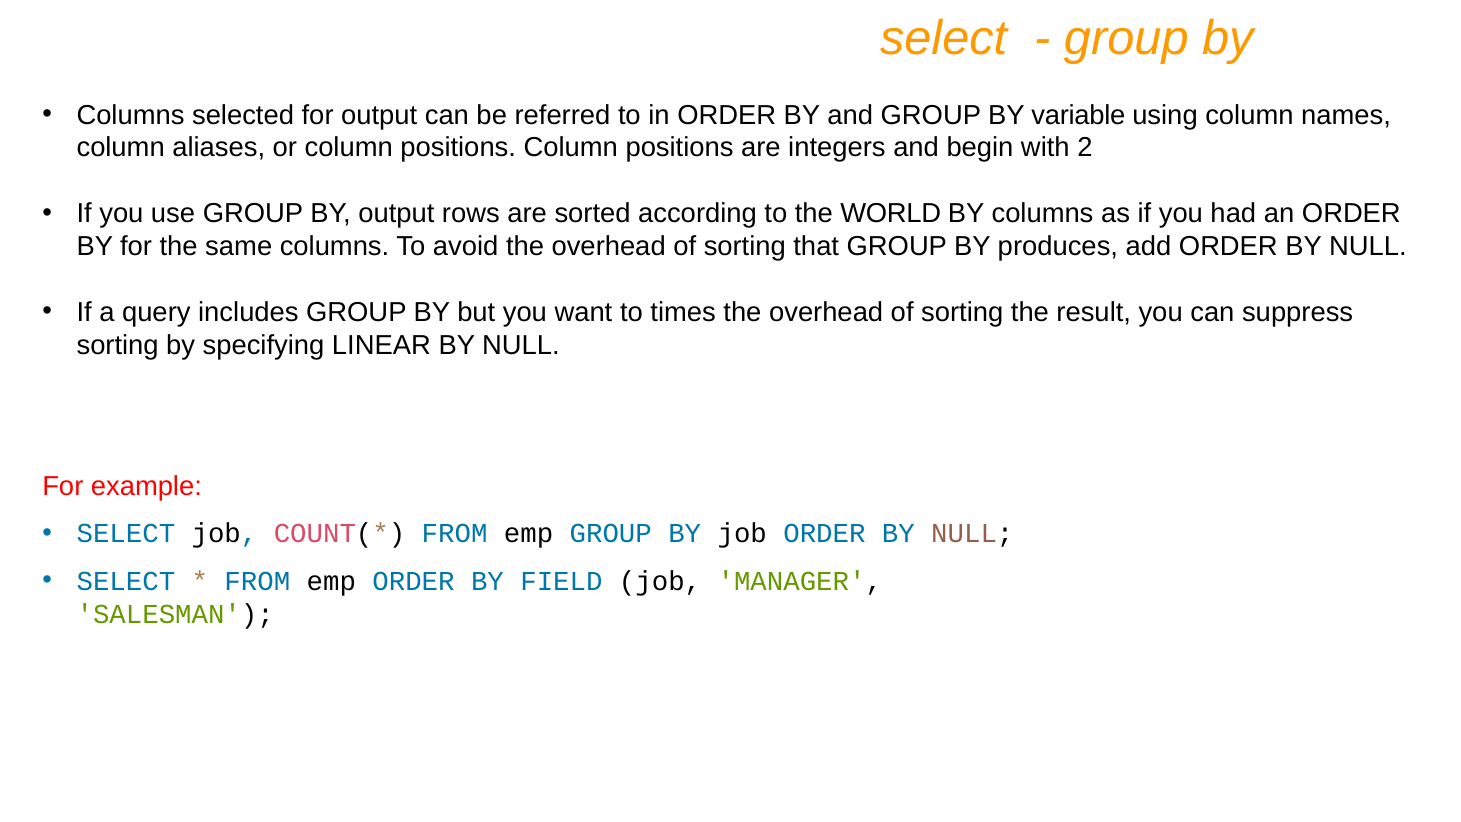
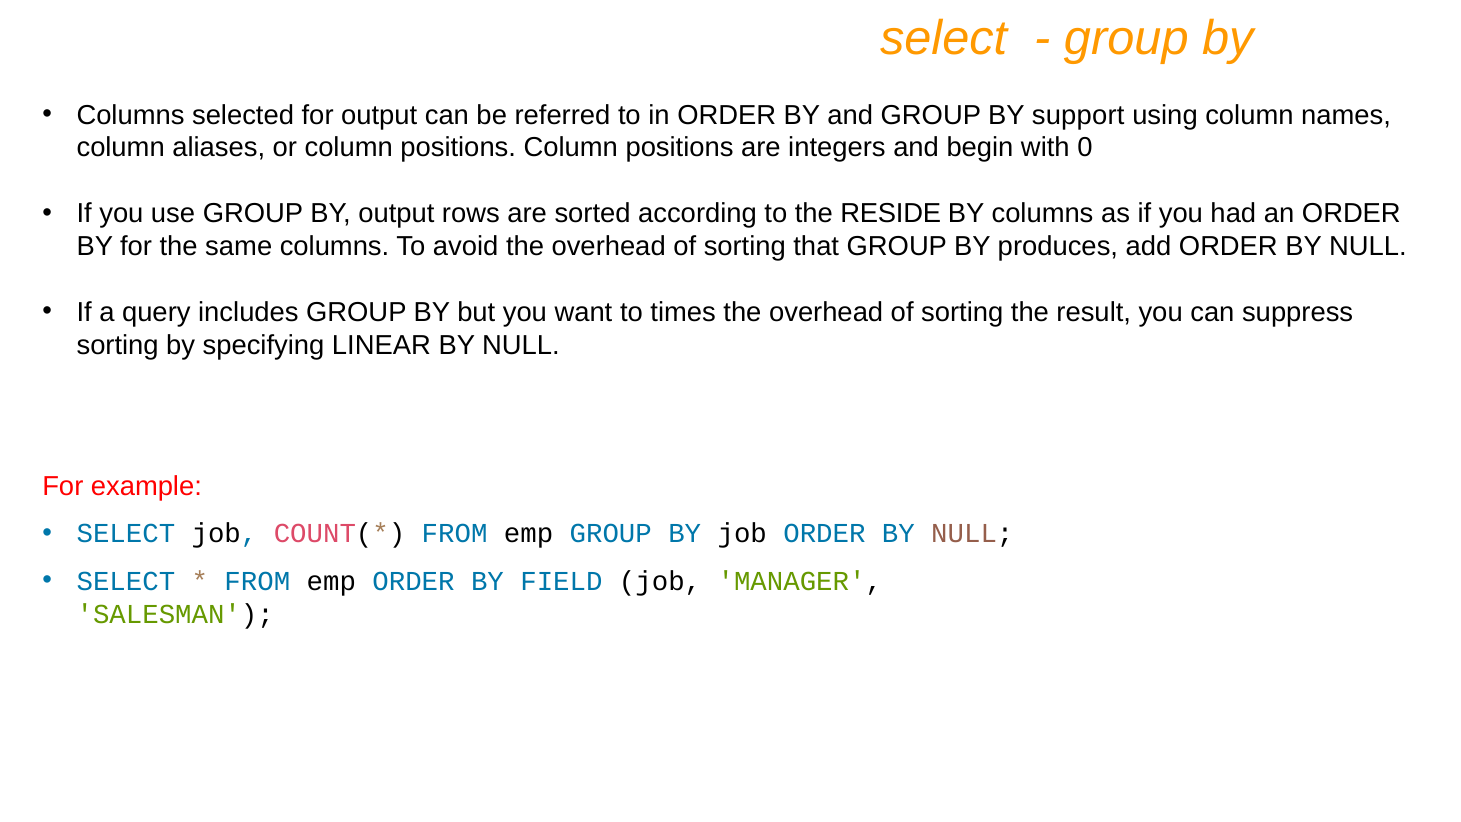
variable: variable -> support (1078, 115)
2: 2 -> 0 (1085, 148)
WORLD: WORLD -> RESIDE (891, 214)
